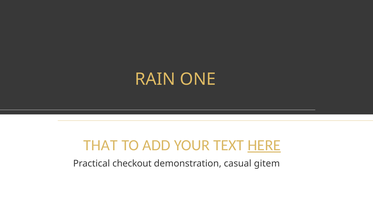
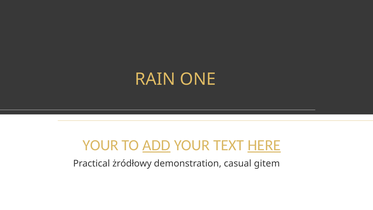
THAT: THAT -> YOUR (101, 145)
ADD underline: none -> present (156, 145)
checkout: checkout -> żródłowy (132, 163)
